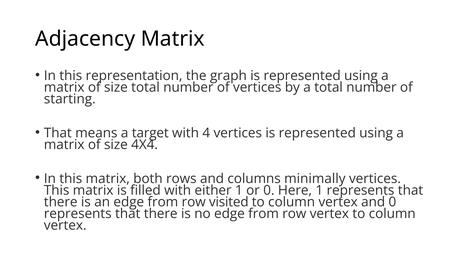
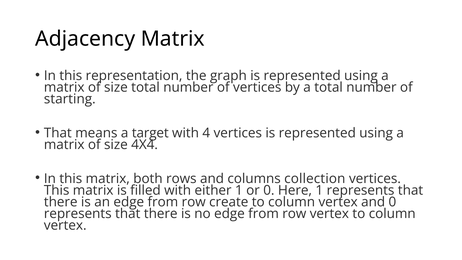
minimally: minimally -> collection (315, 179)
visited: visited -> create (229, 202)
